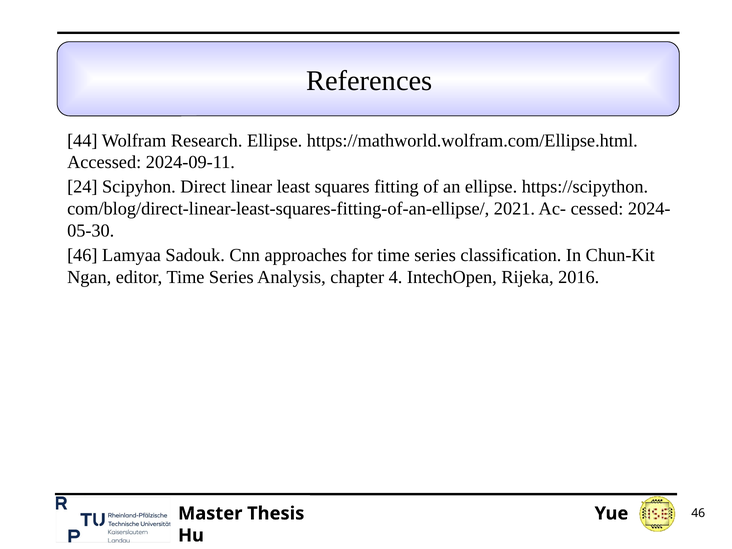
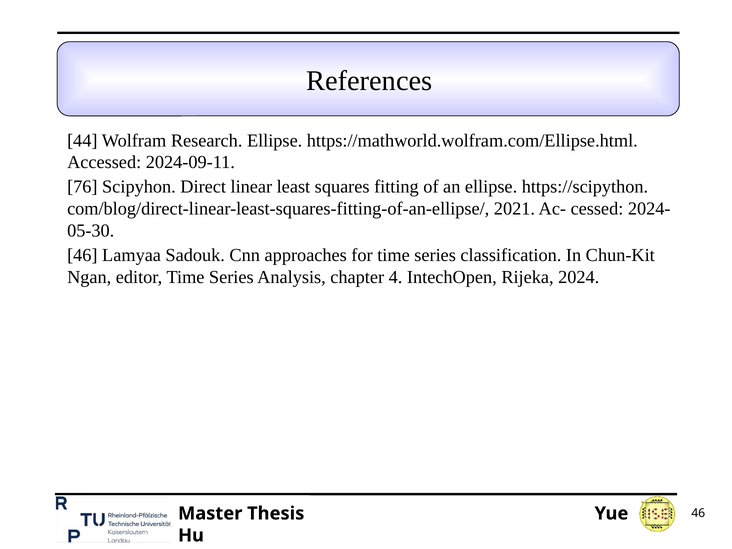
24: 24 -> 76 (82, 187)
2016: 2016 -> 2024 (579, 277)
